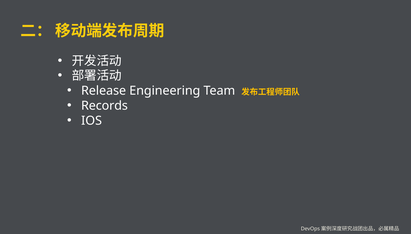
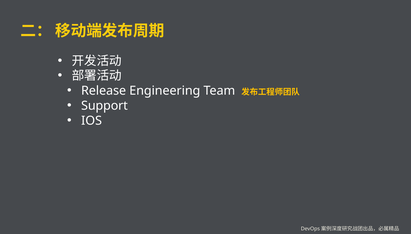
Records: Records -> Support (104, 106)
